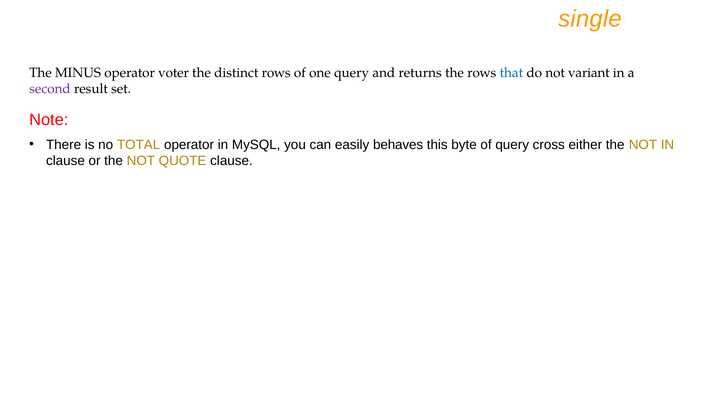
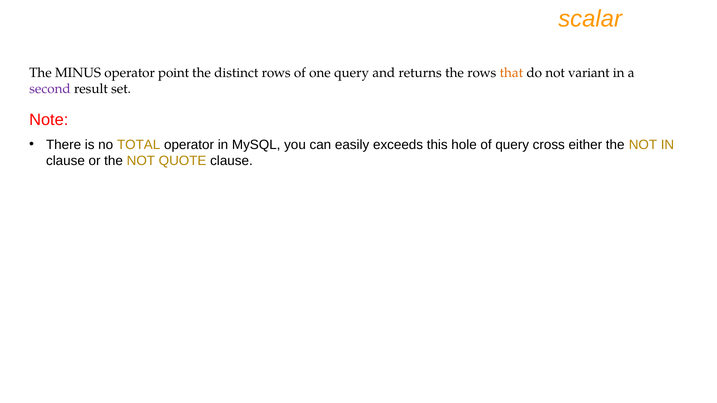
single: single -> scalar (590, 19)
voter: voter -> point (174, 73)
that colour: blue -> orange (511, 73)
behaves: behaves -> exceeds (398, 145)
byte: byte -> hole (464, 145)
